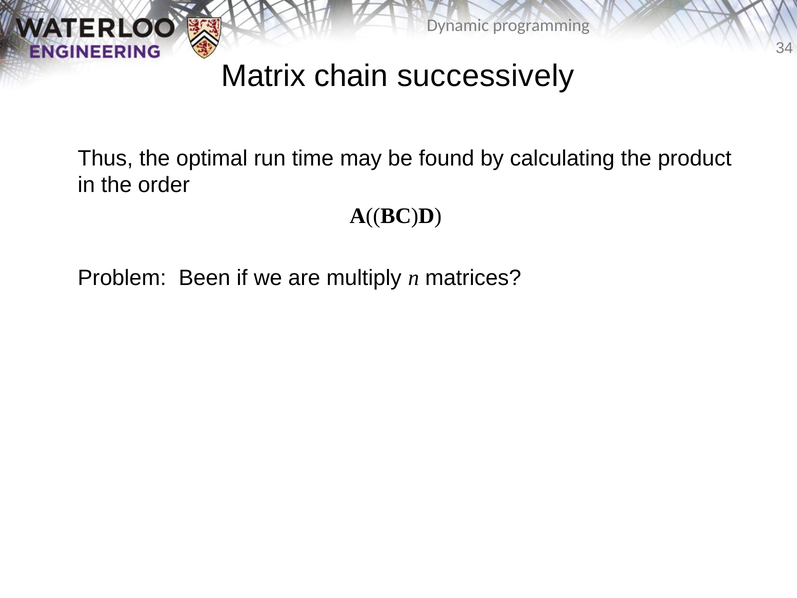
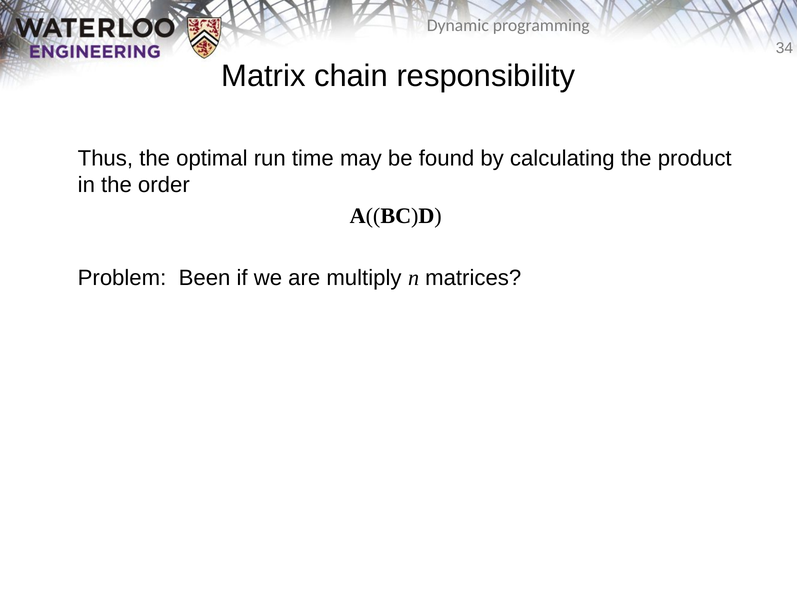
successively: successively -> responsibility (486, 76)
